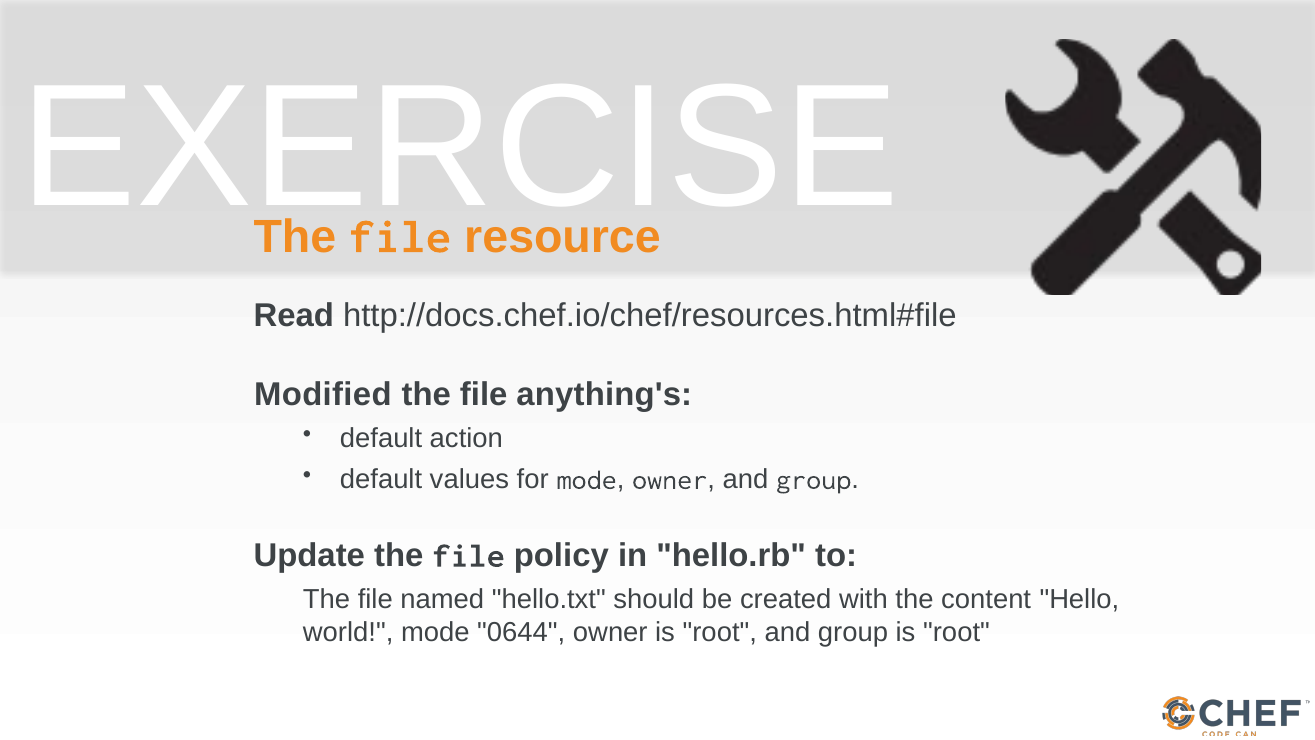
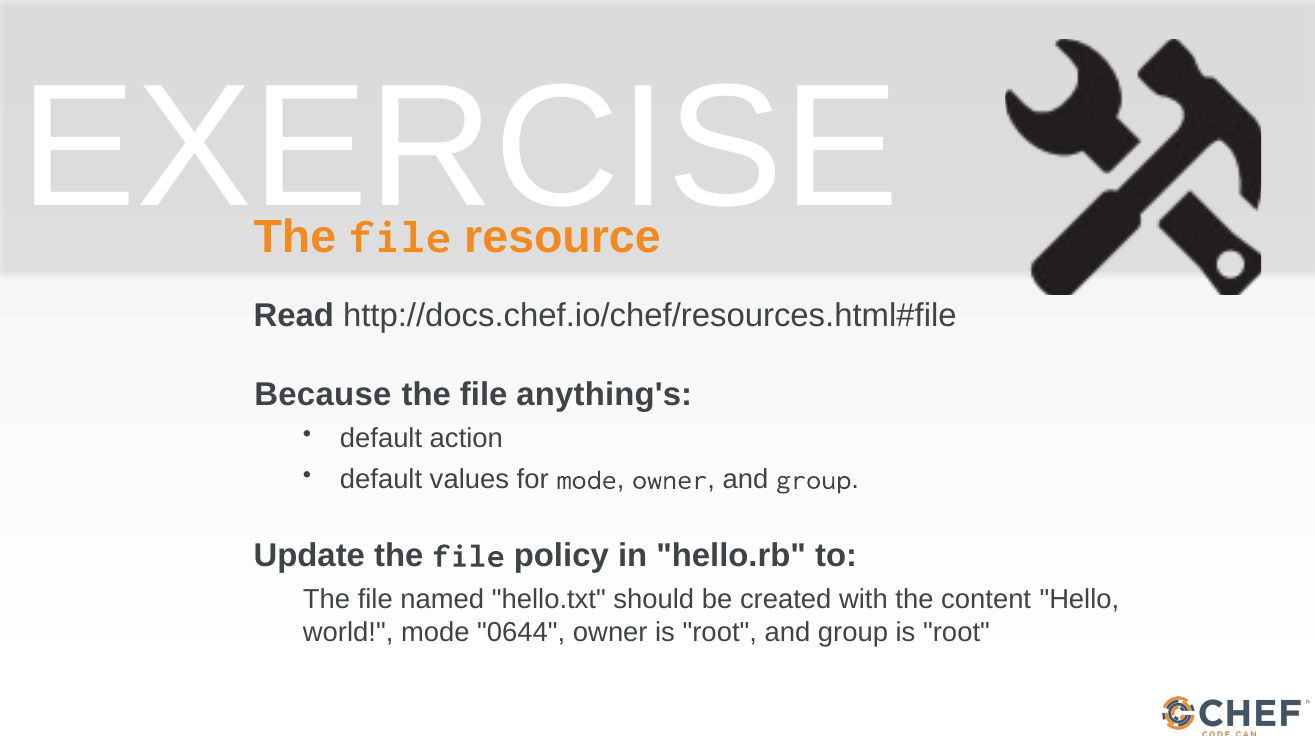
Modified: Modified -> Because (323, 394)
